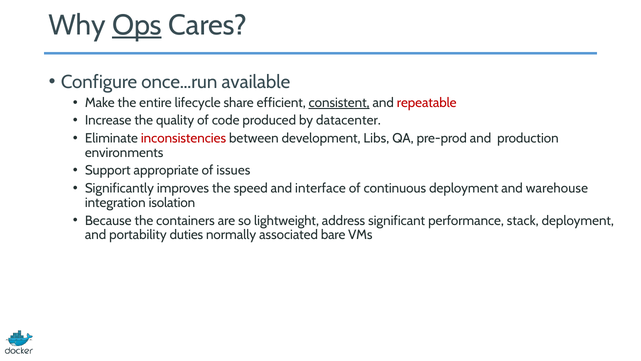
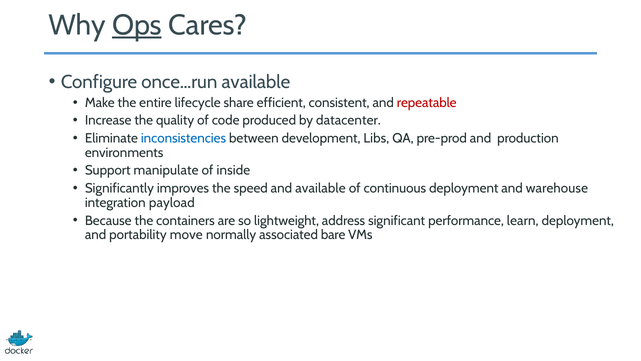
consistent underline: present -> none (339, 103)
inconsistencies colour: red -> blue (183, 138)
appropriate: appropriate -> manipulate (166, 170)
issues: issues -> inside (233, 170)
and interface: interface -> available (320, 188)
isolation: isolation -> payload (172, 203)
stack: stack -> learn (523, 220)
duties: duties -> move (186, 235)
